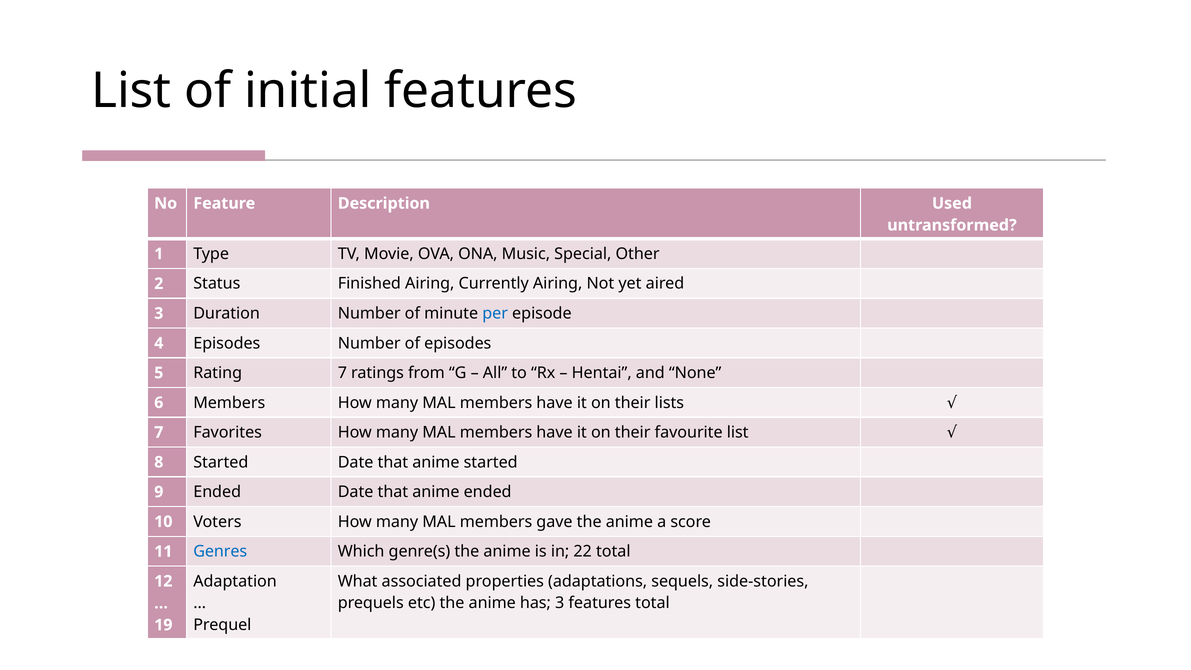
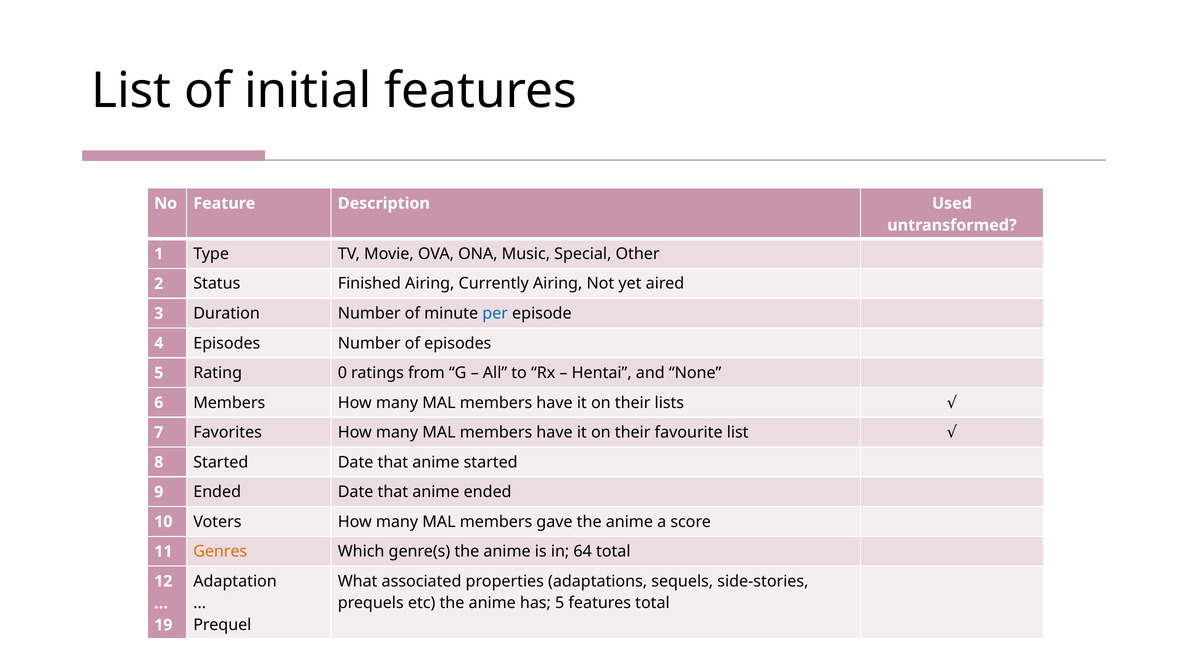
Rating 7: 7 -> 0 (342, 373)
Genres colour: blue -> orange (220, 551)
22: 22 -> 64 (583, 551)
has 3: 3 -> 5 (560, 603)
